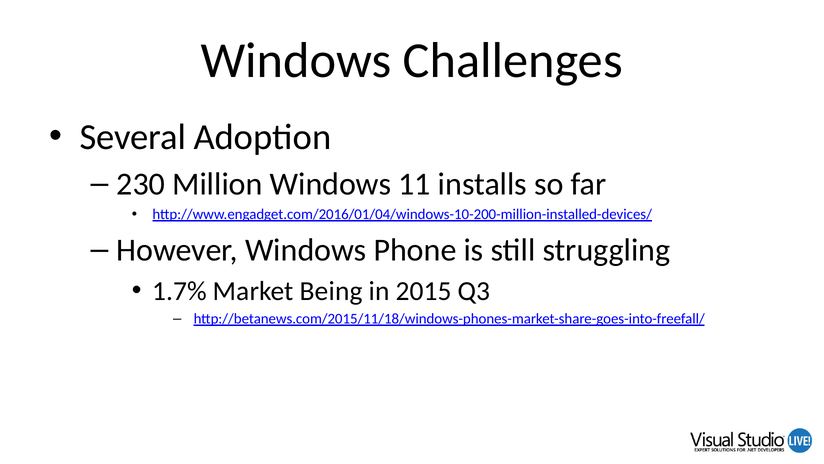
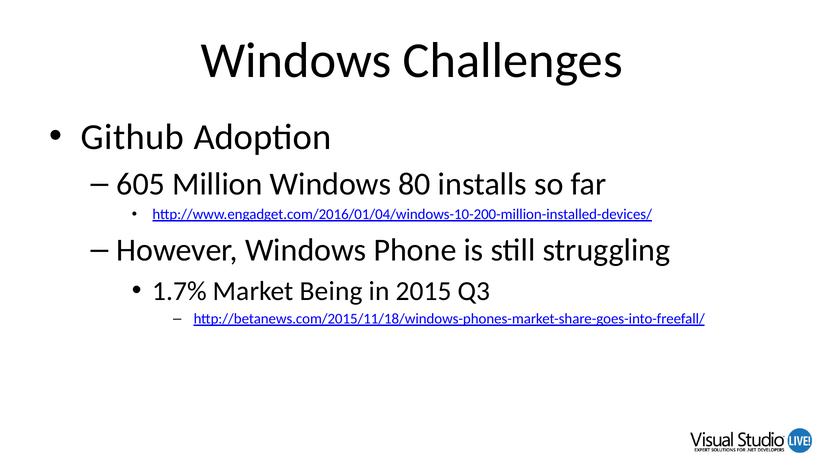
Several: Several -> Github (133, 137)
230: 230 -> 605 (141, 184)
11: 11 -> 80 (414, 184)
